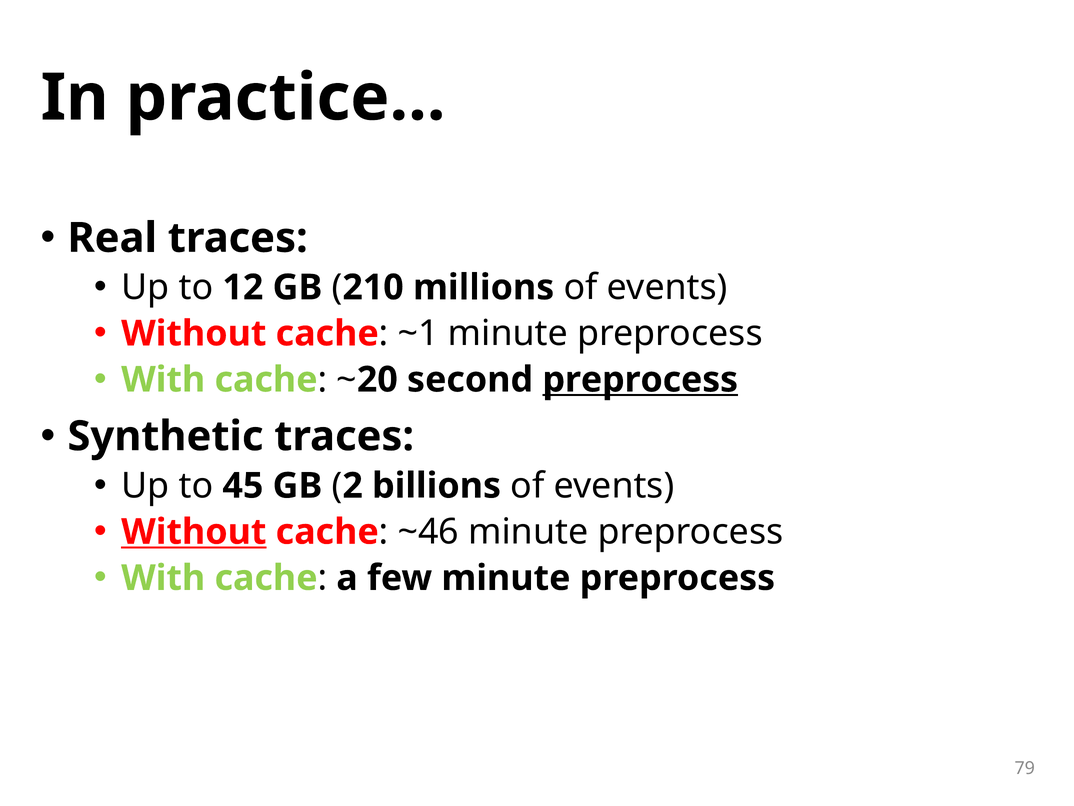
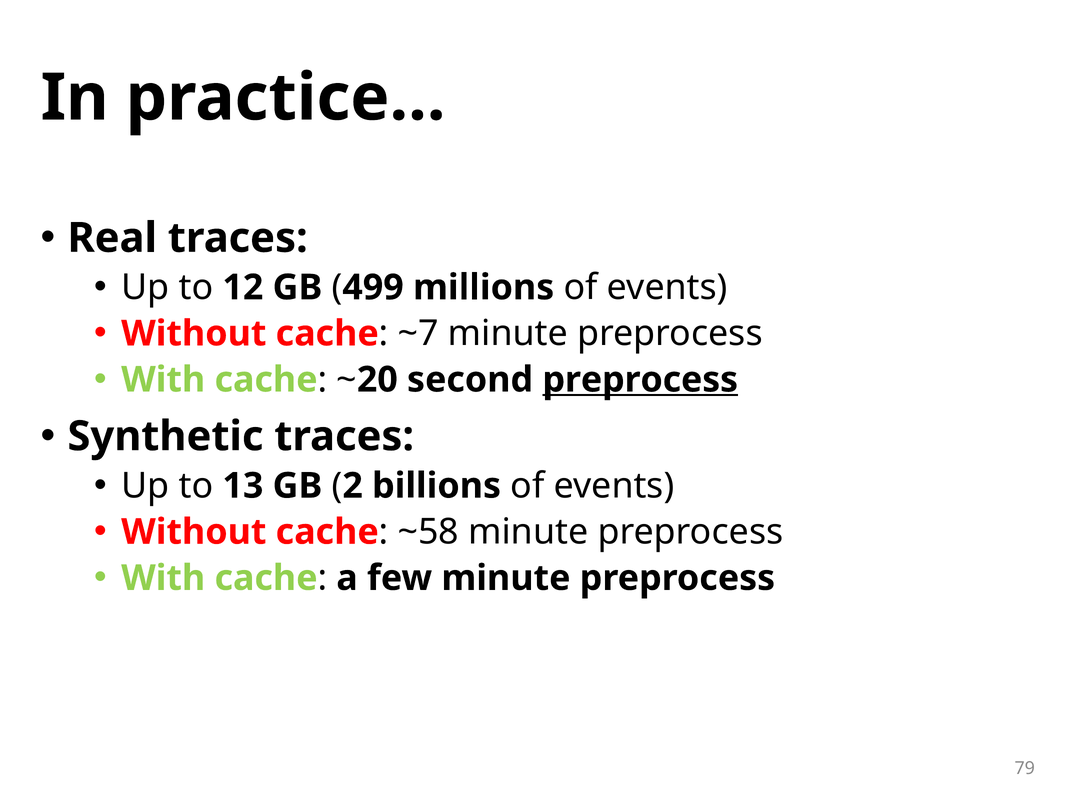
210: 210 -> 499 (373, 287)
~1: ~1 -> ~7 (418, 333)
45: 45 -> 13 (243, 486)
Without underline: present -> none (194, 532)
~46: ~46 -> ~58 (428, 532)
